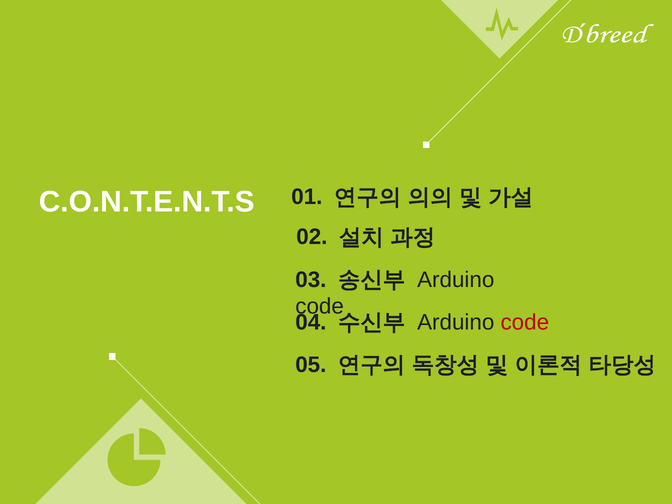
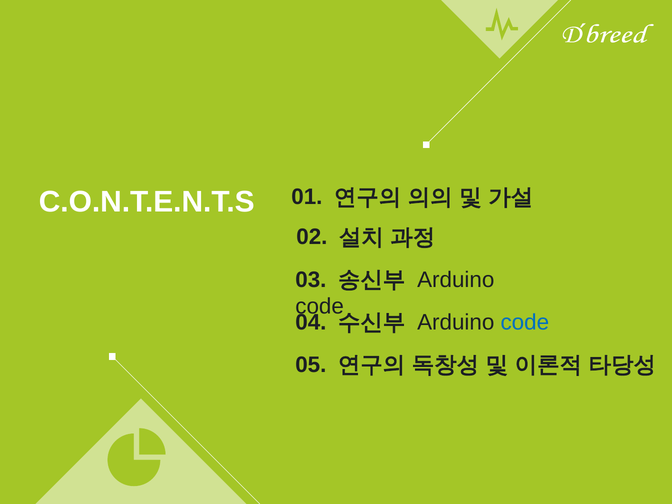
code colour: red -> blue (525, 322)
